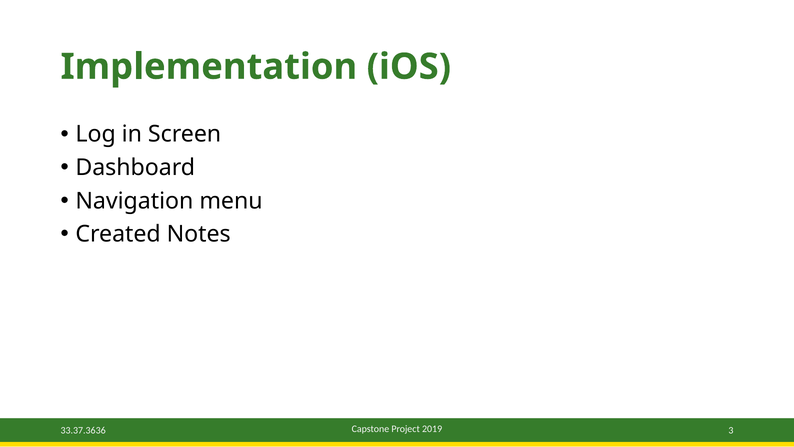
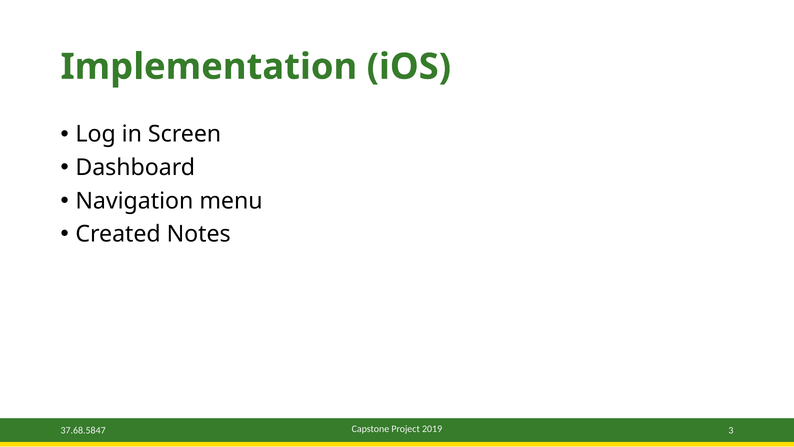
33.37.3636: 33.37.3636 -> 37.68.5847 (83, 430)
